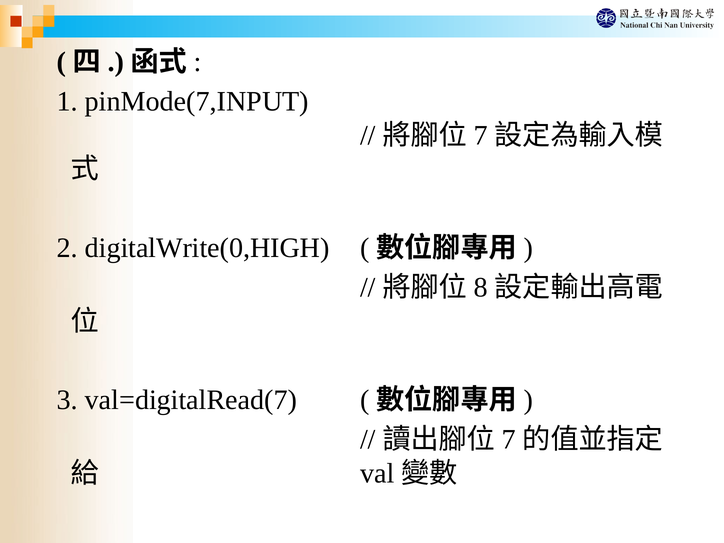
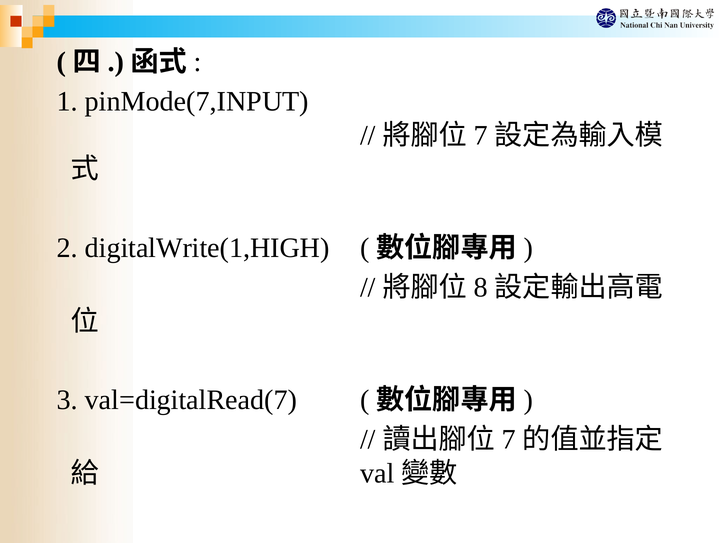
digitalWrite(0,HIGH: digitalWrite(0,HIGH -> digitalWrite(1,HIGH (207, 248)
